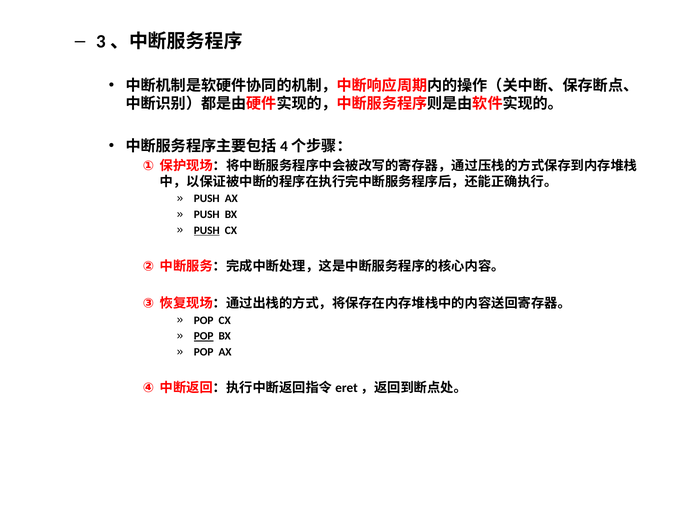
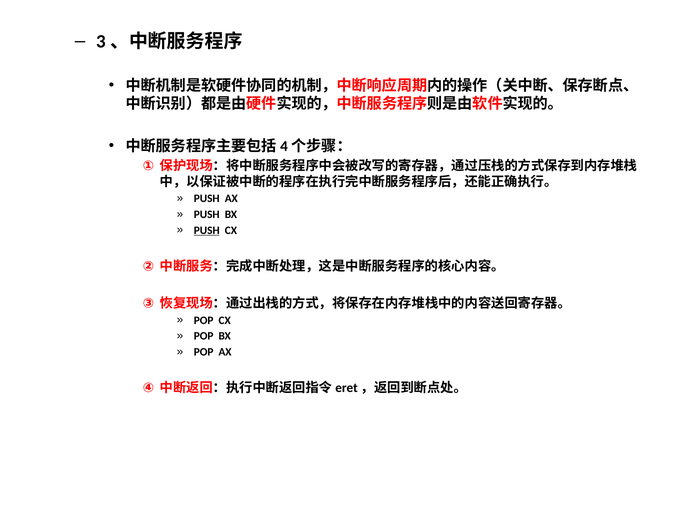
POP underline: present -> none (204, 336)
